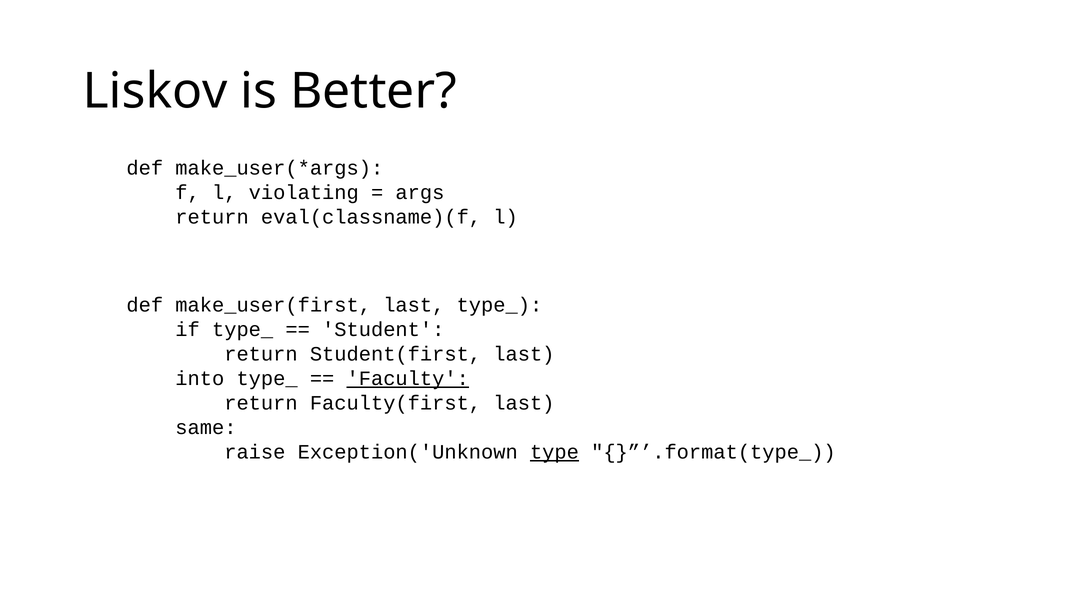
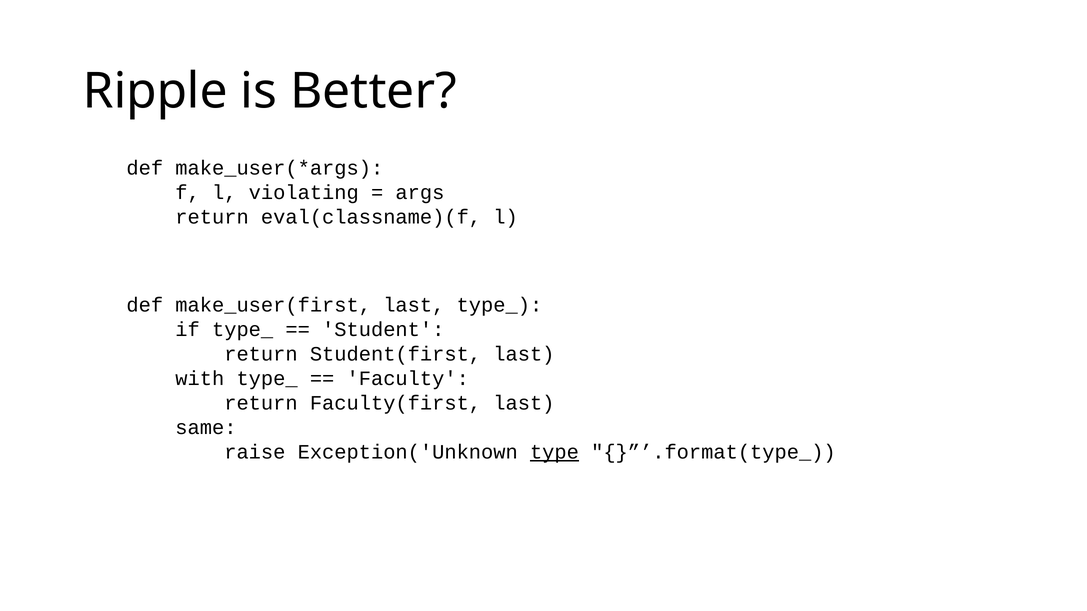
Liskov: Liskov -> Ripple (155, 91)
into: into -> with (200, 379)
Faculty underline: present -> none (408, 379)
